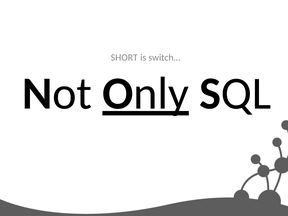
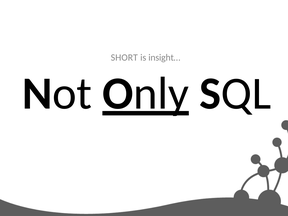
switch…: switch… -> insight… (164, 57)
